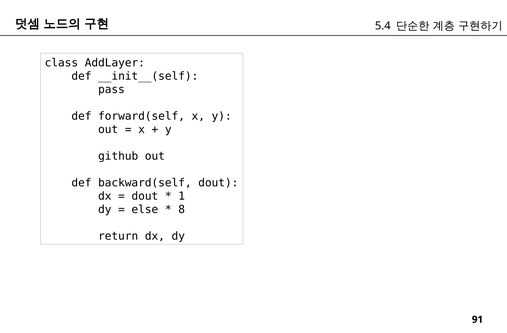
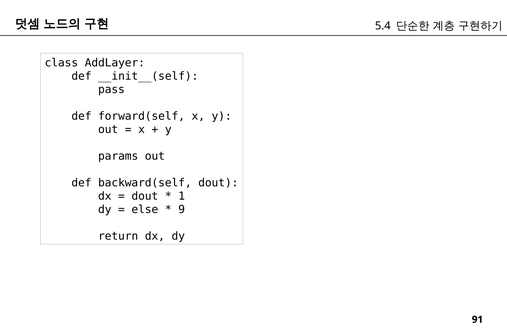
github: github -> params (118, 156)
8: 8 -> 9 (182, 209)
